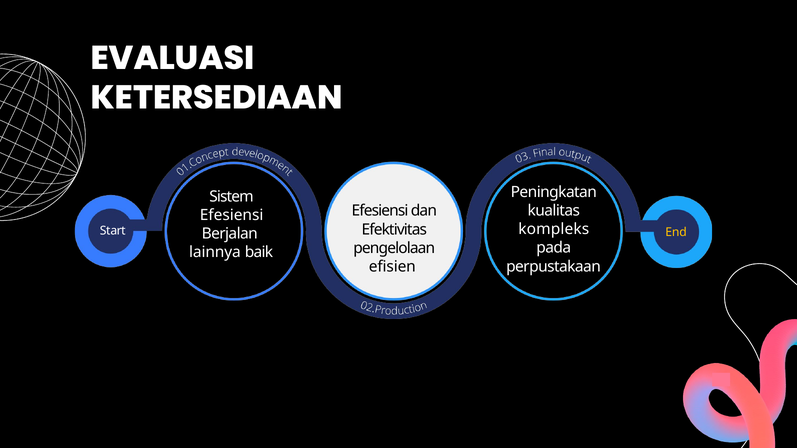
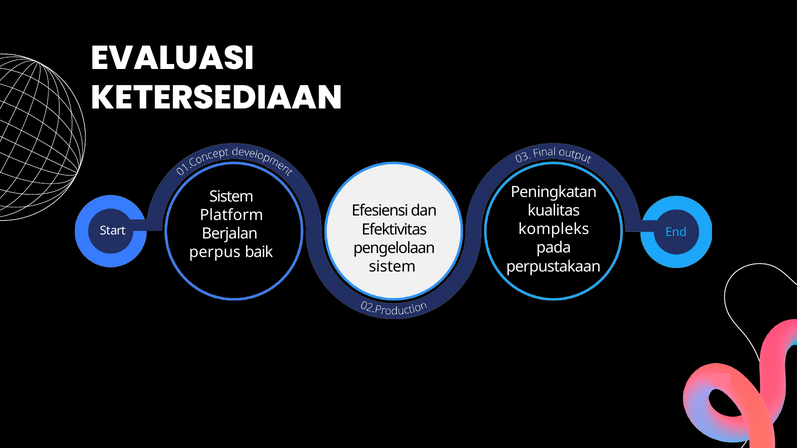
Efesiensi: Efesiensi -> Platform (232, 215)
End colour: yellow -> light blue (676, 233)
lainnya: lainnya -> perpus (215, 252)
efisien: efisien -> sistem (392, 267)
